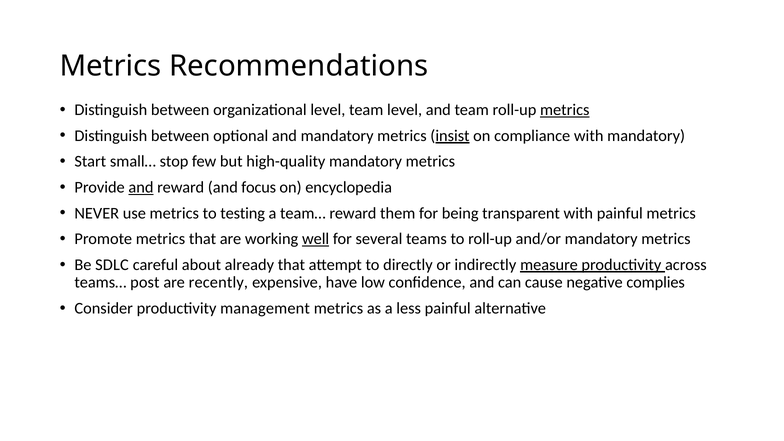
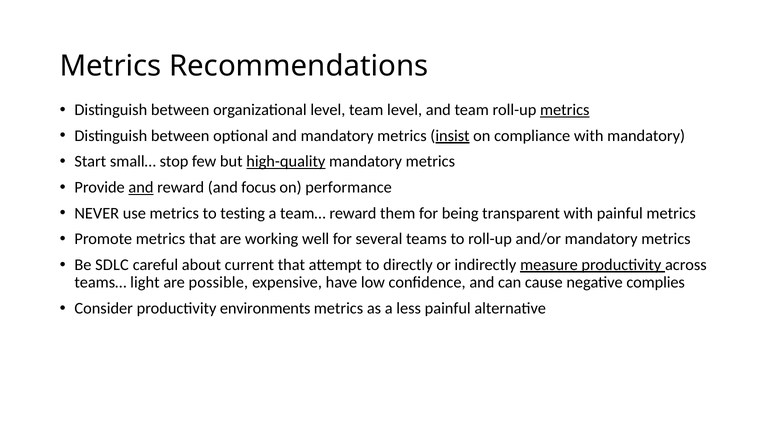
high-quality underline: none -> present (286, 161)
encyclopedia: encyclopedia -> performance (349, 187)
well underline: present -> none (316, 239)
already: already -> current (249, 265)
post: post -> light (145, 282)
recently: recently -> possible (218, 282)
management: management -> environments (265, 308)
